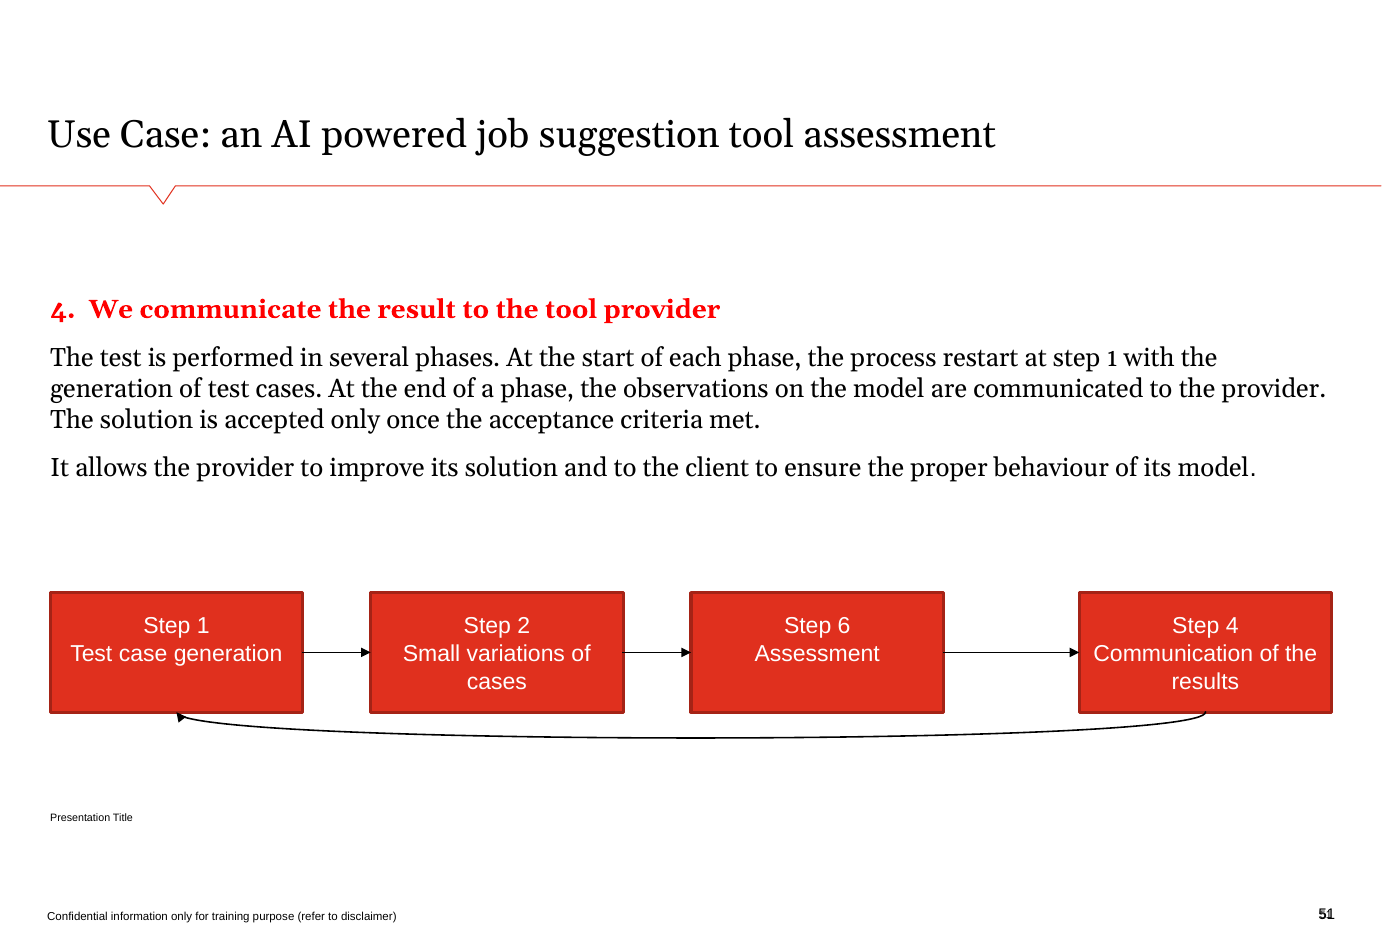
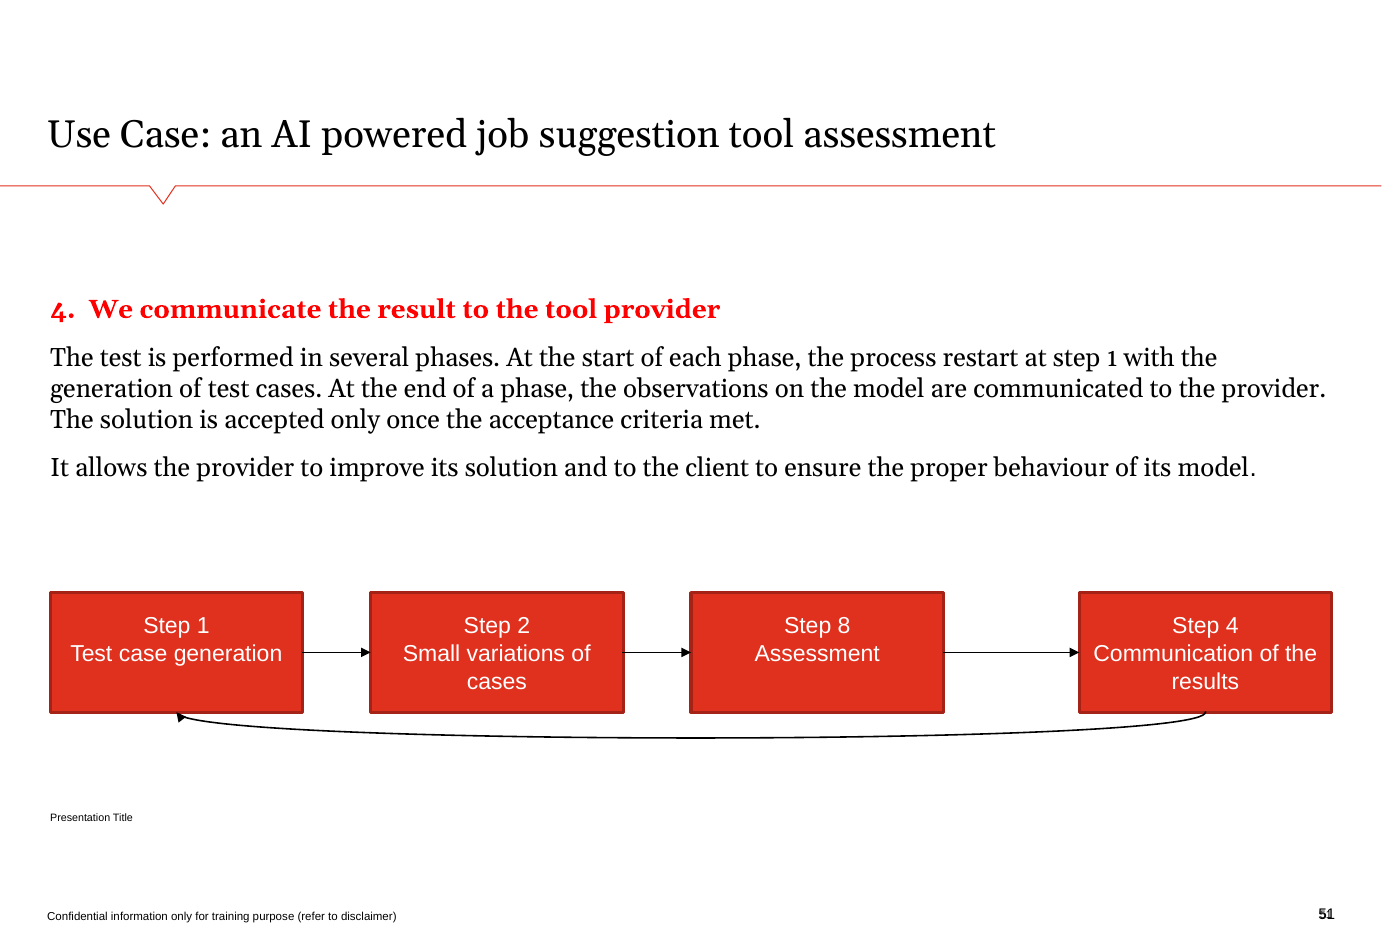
6: 6 -> 8 (844, 626)
